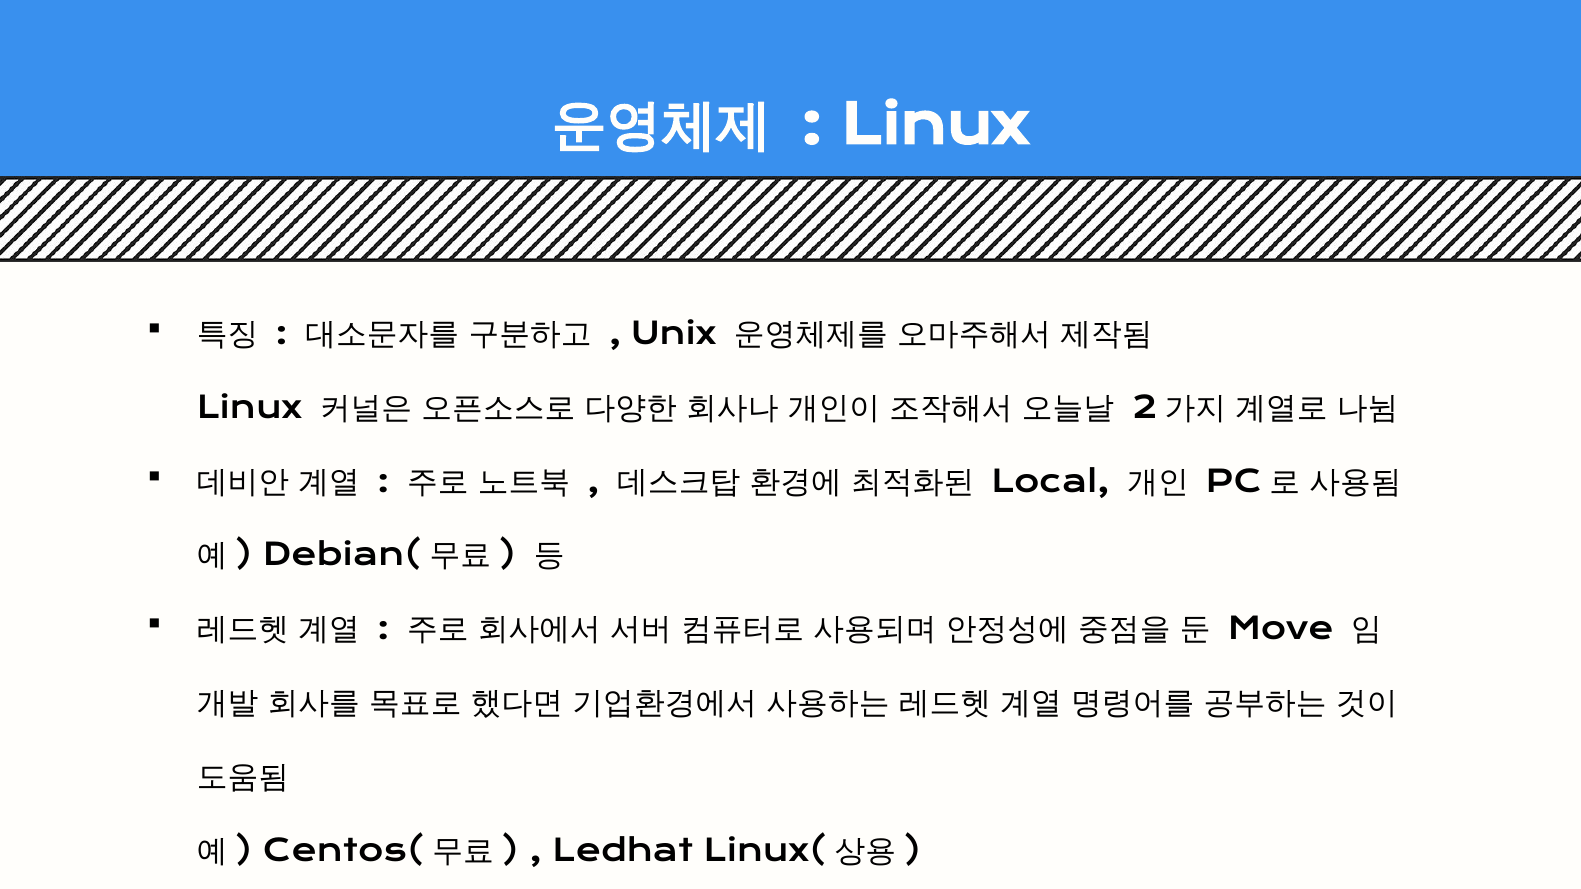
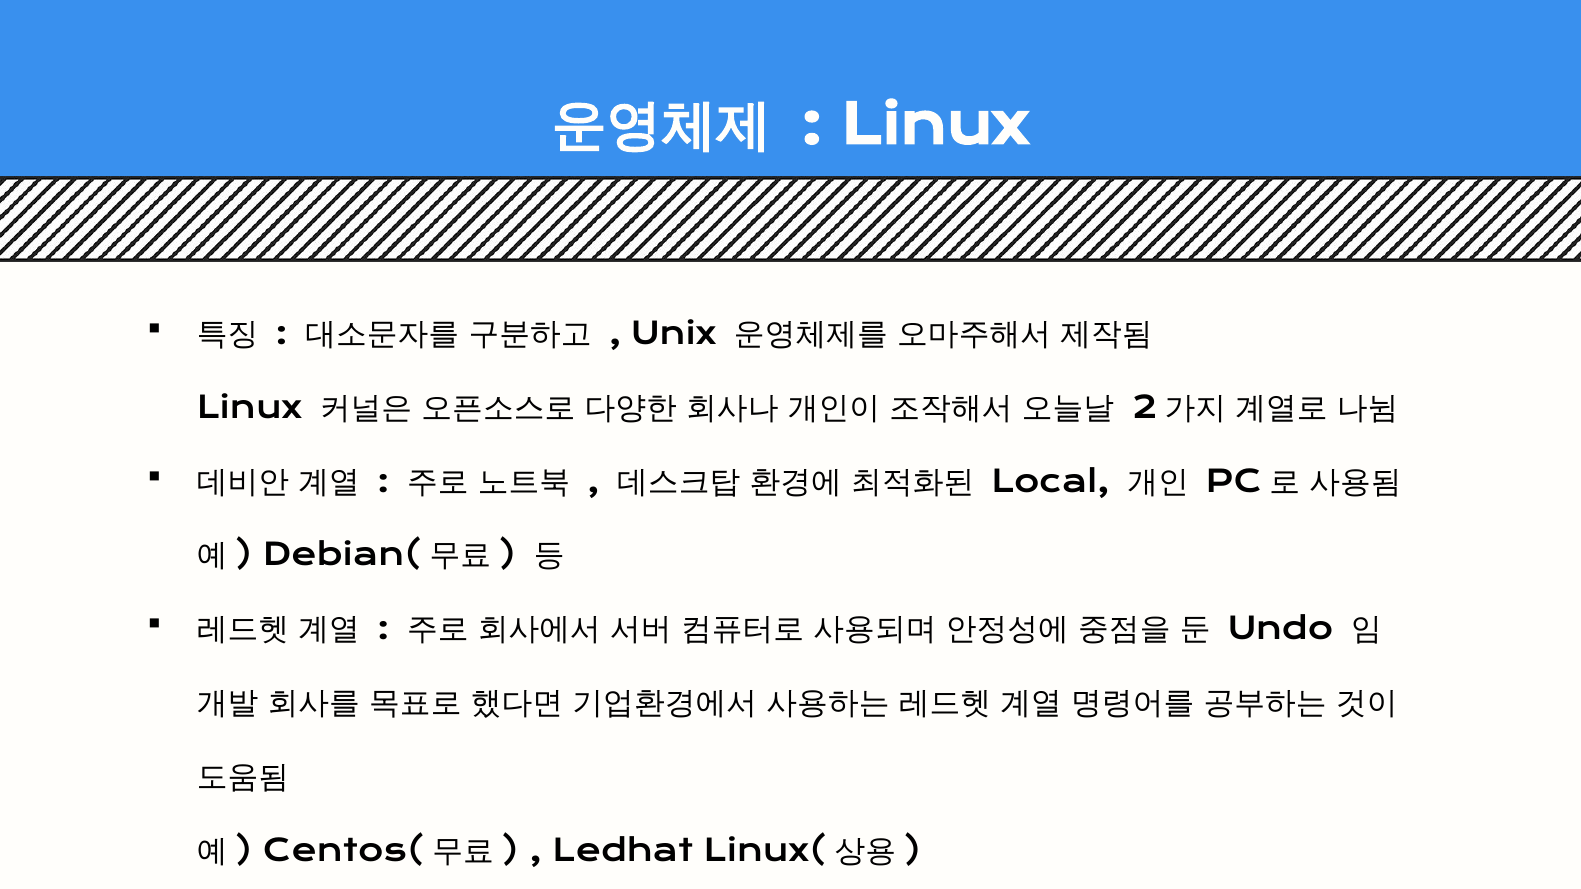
Move: Move -> Undo (1281, 630)
